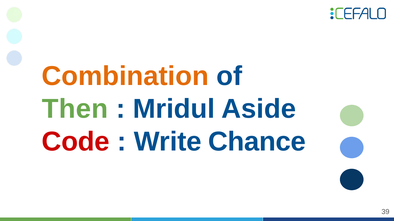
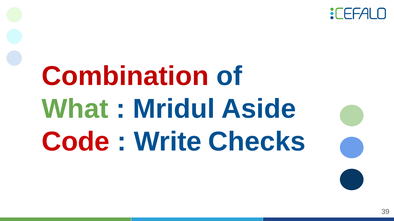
Combination colour: orange -> red (125, 76)
Then: Then -> What (75, 109)
Chance: Chance -> Checks (257, 142)
